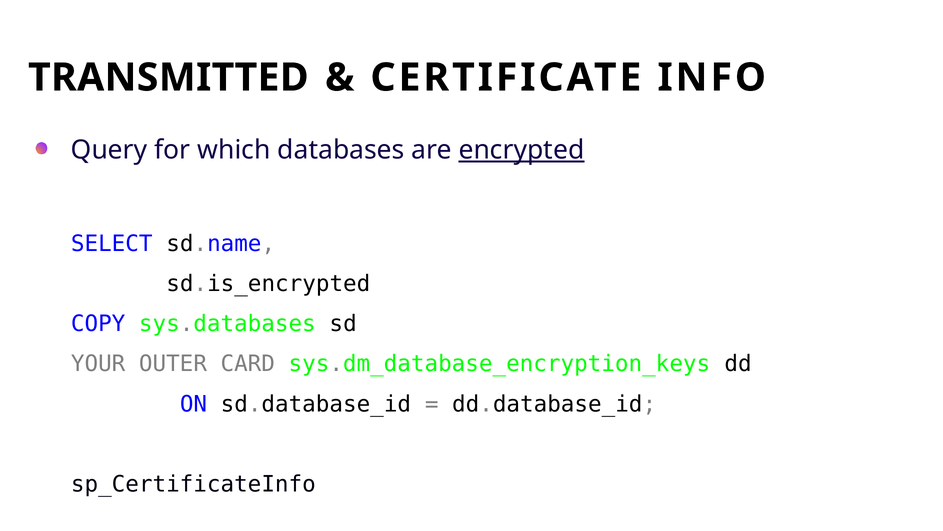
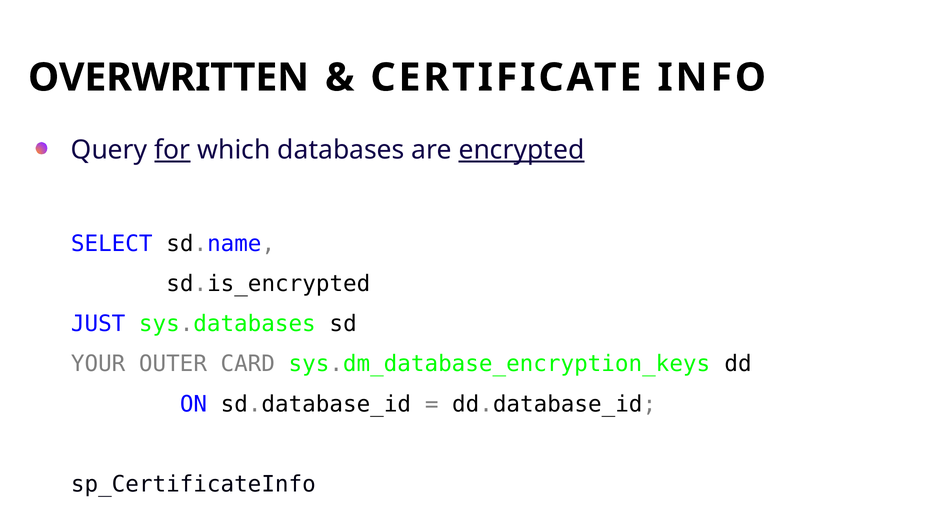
TRANSMITTED: TRANSMITTED -> OVERWRITTEN (169, 78)
for underline: none -> present (172, 150)
COPY: COPY -> JUST (98, 324)
